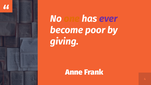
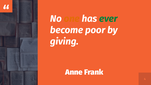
ever colour: purple -> green (108, 19)
